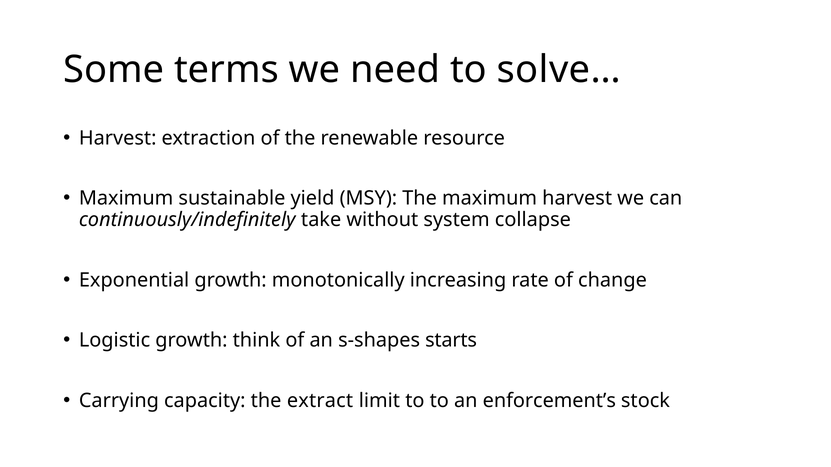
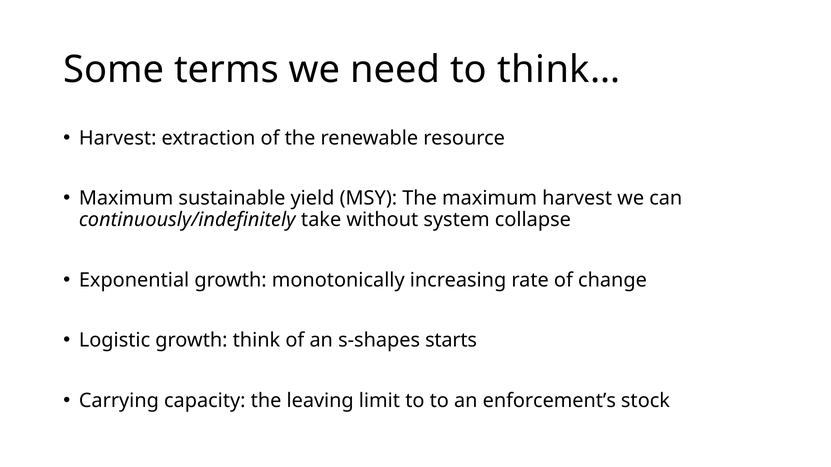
solve…: solve… -> think… (559, 70)
extract: extract -> leaving (320, 401)
